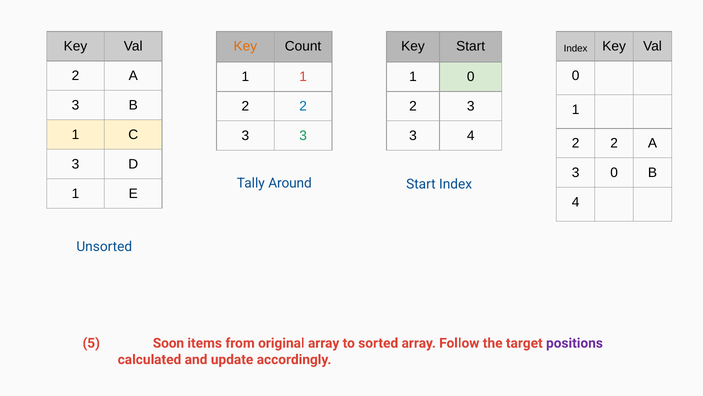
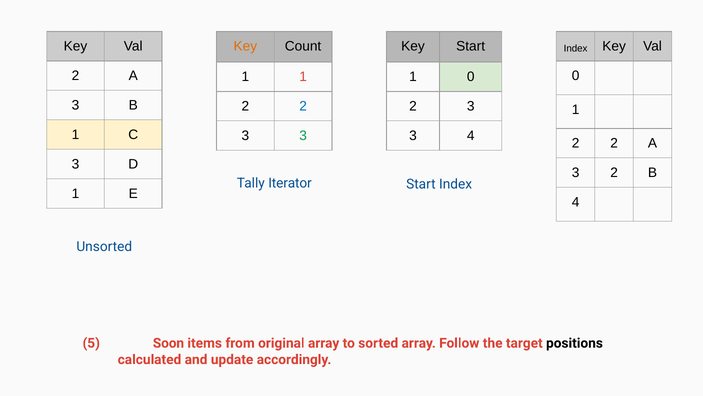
3 0: 0 -> 2 (614, 173)
Around: Around -> Iterator (290, 183)
positions colour: purple -> black (574, 343)
